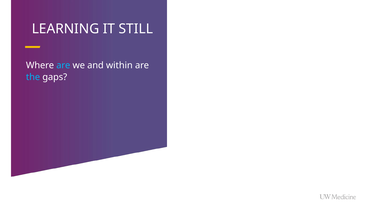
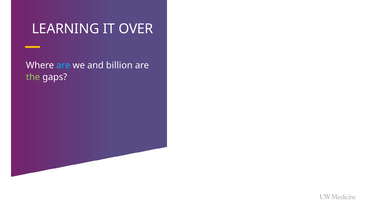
STILL: STILL -> OVER (136, 29)
within: within -> billion (119, 65)
the colour: light blue -> light green (33, 77)
